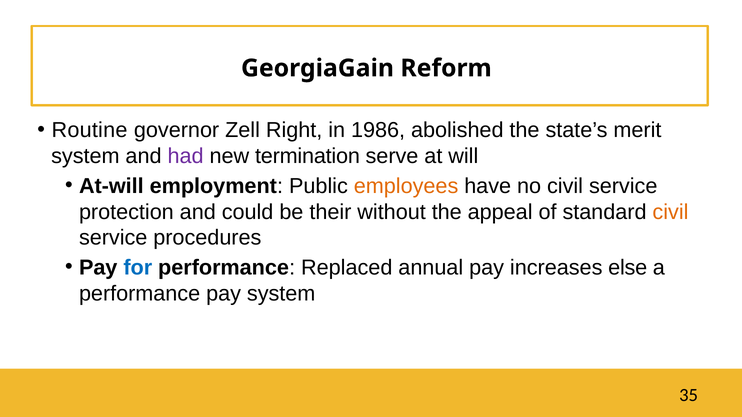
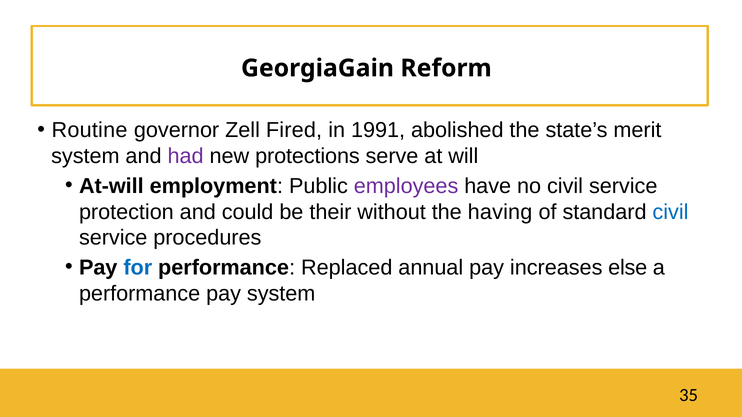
Right: Right -> Fired (294, 130)
1986: 1986 -> 1991 (378, 130)
termination: termination -> protections (307, 156)
employees colour: orange -> purple (406, 186)
appeal: appeal -> having (500, 212)
civil colour: orange -> blue (671, 212)
